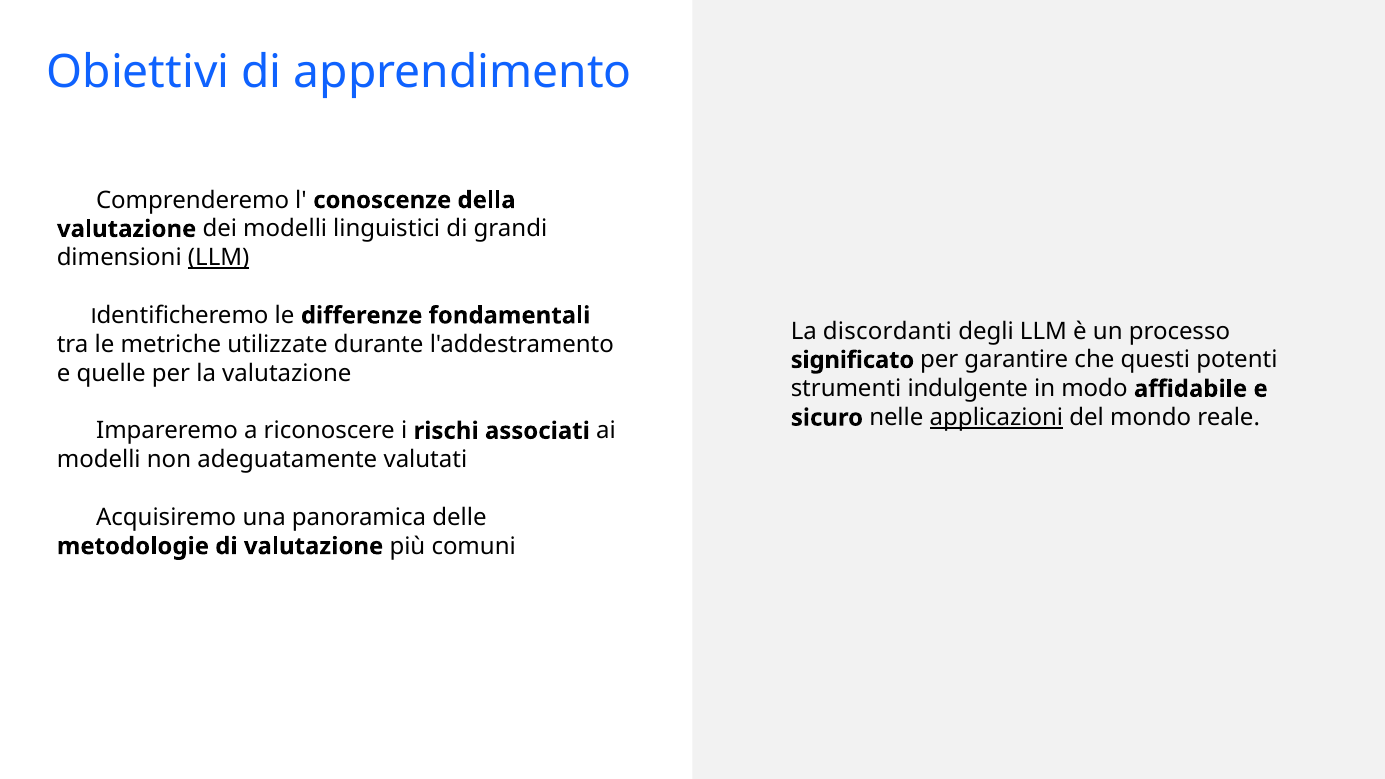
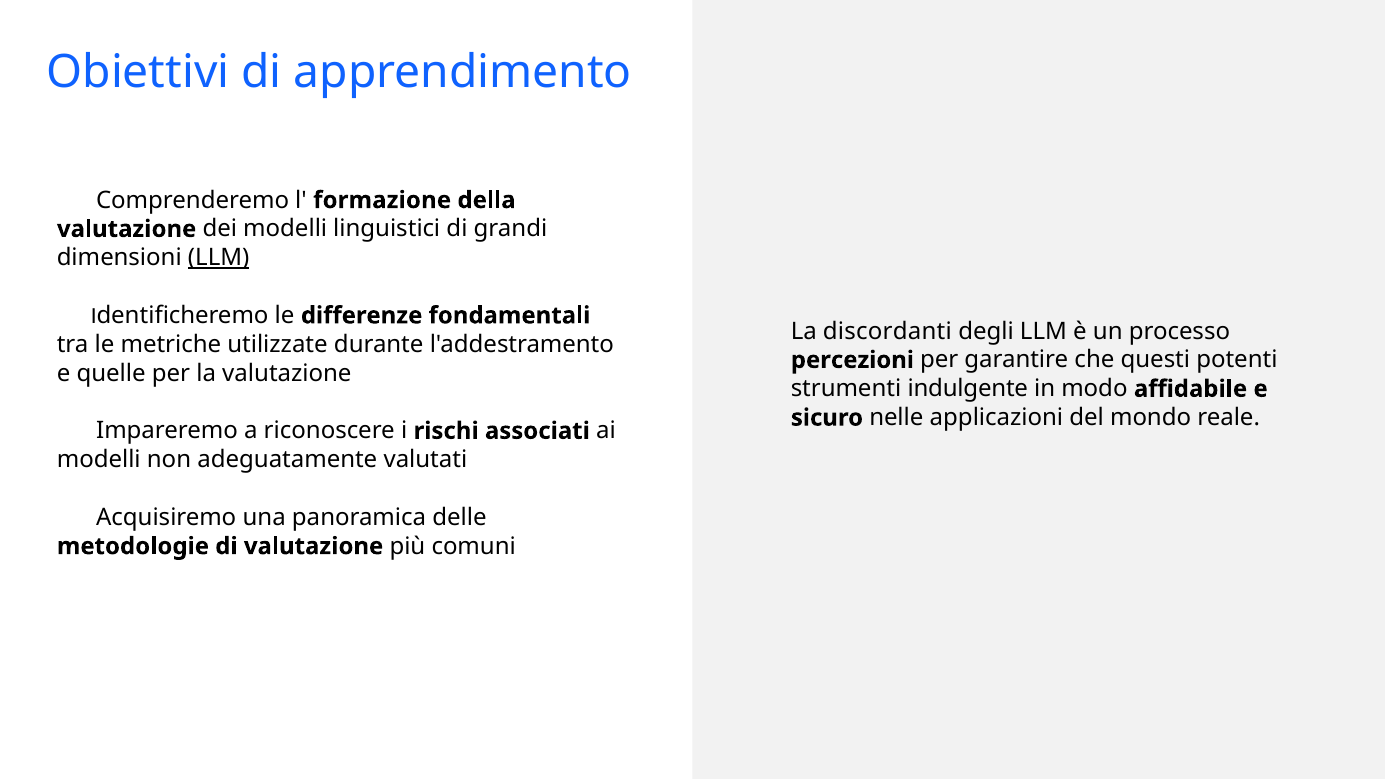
conoscenze: conoscenze -> formazione (382, 200)
significato: significato -> percezioni (852, 360)
applicazioni underline: present -> none (996, 418)
